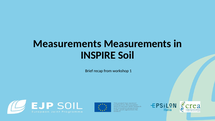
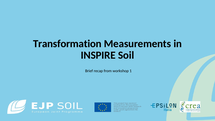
Measurements: Measurements -> Transformation (67, 44)
